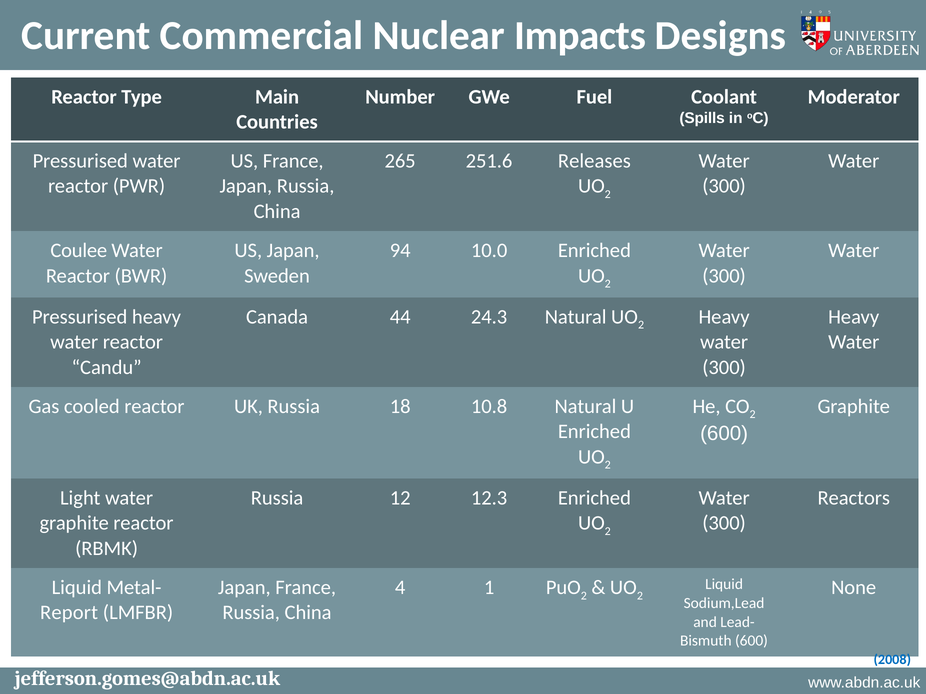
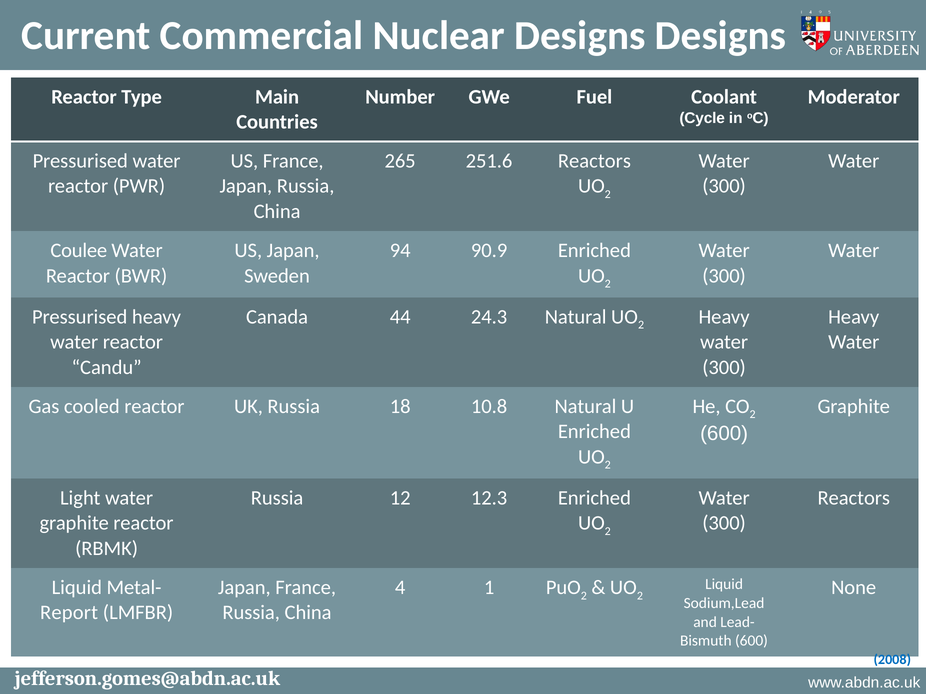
Nuclear Impacts: Impacts -> Designs (580, 36)
Spills: Spills -> Cycle (702, 118)
251.6 Releases: Releases -> Reactors (594, 161)
10.0: 10.0 -> 90.9 (489, 251)
